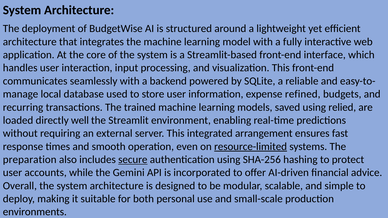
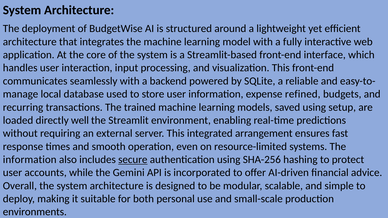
relied: relied -> setup (342, 107)
resource-limited underline: present -> none (251, 147)
preparation: preparation -> information (30, 160)
